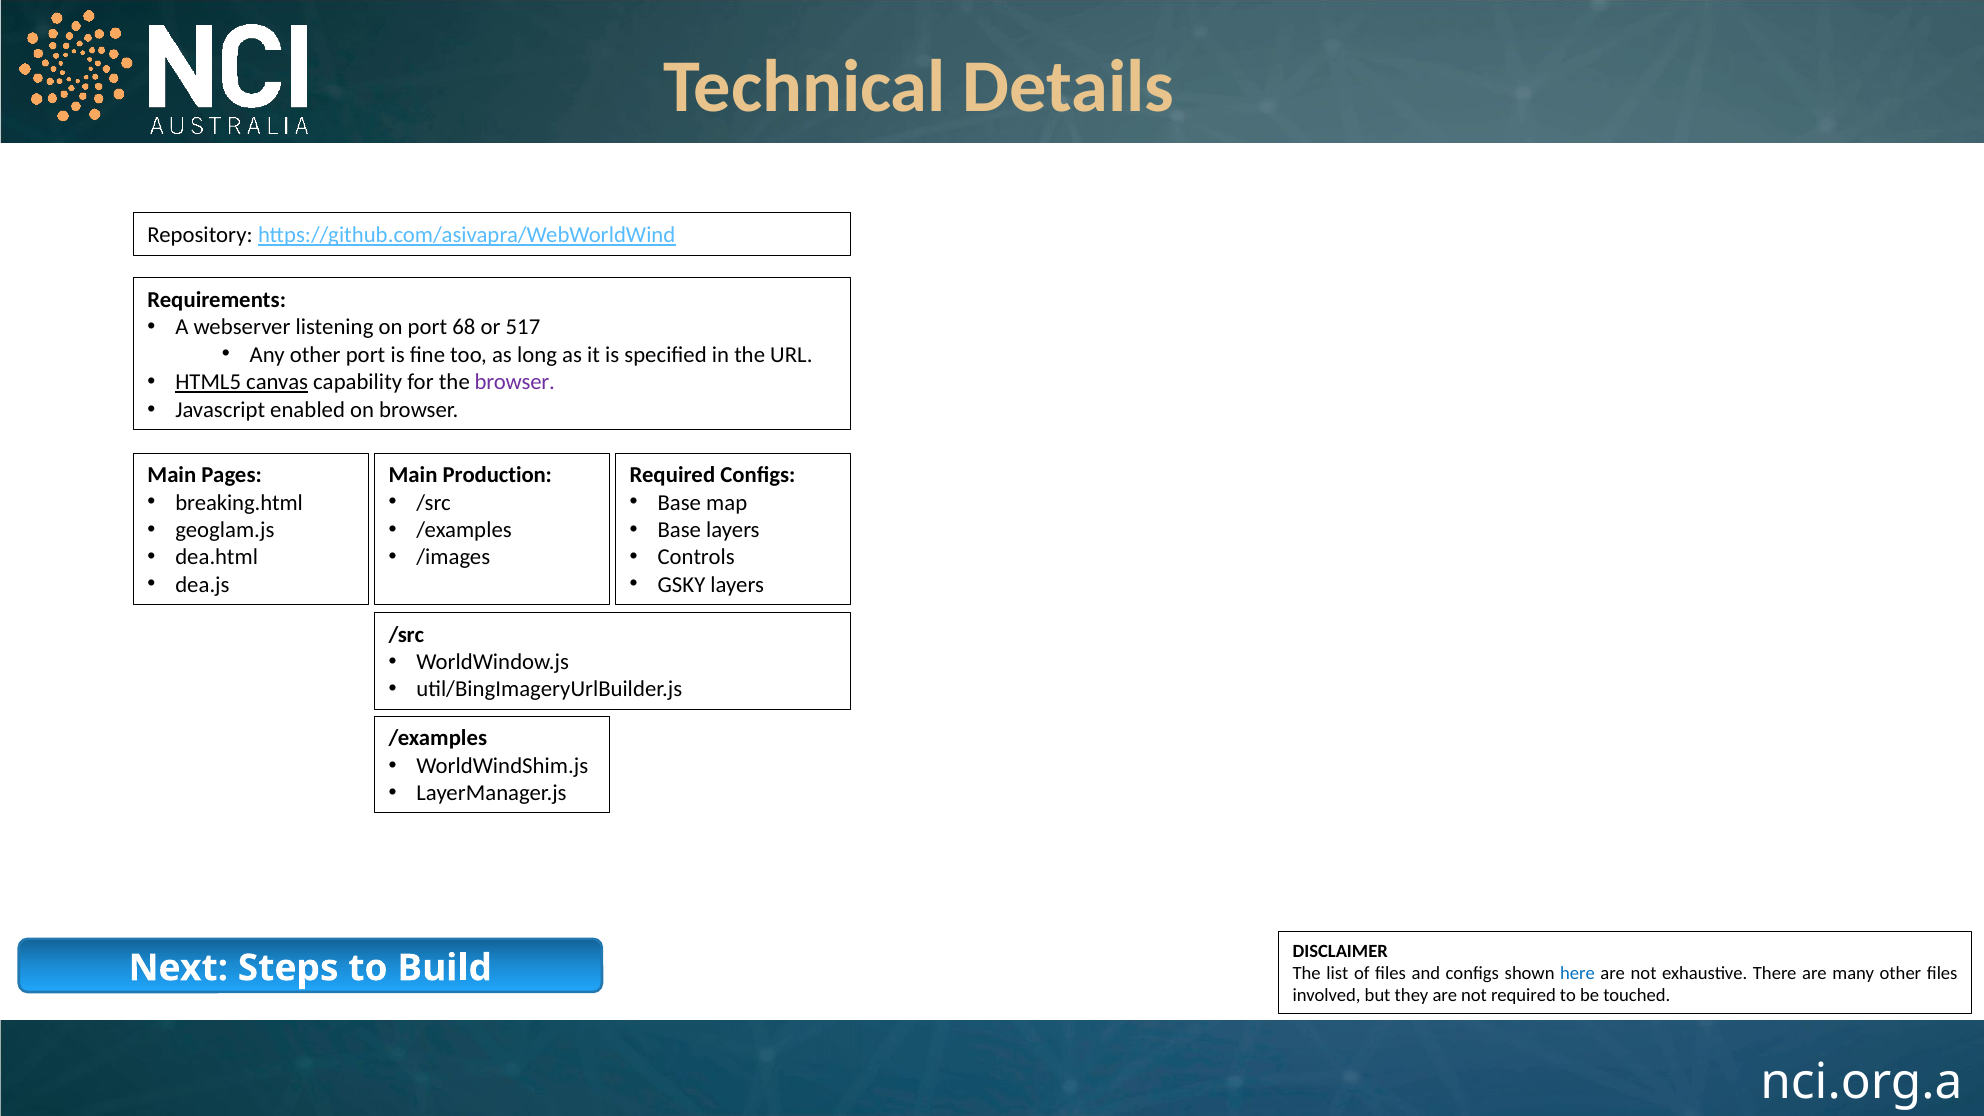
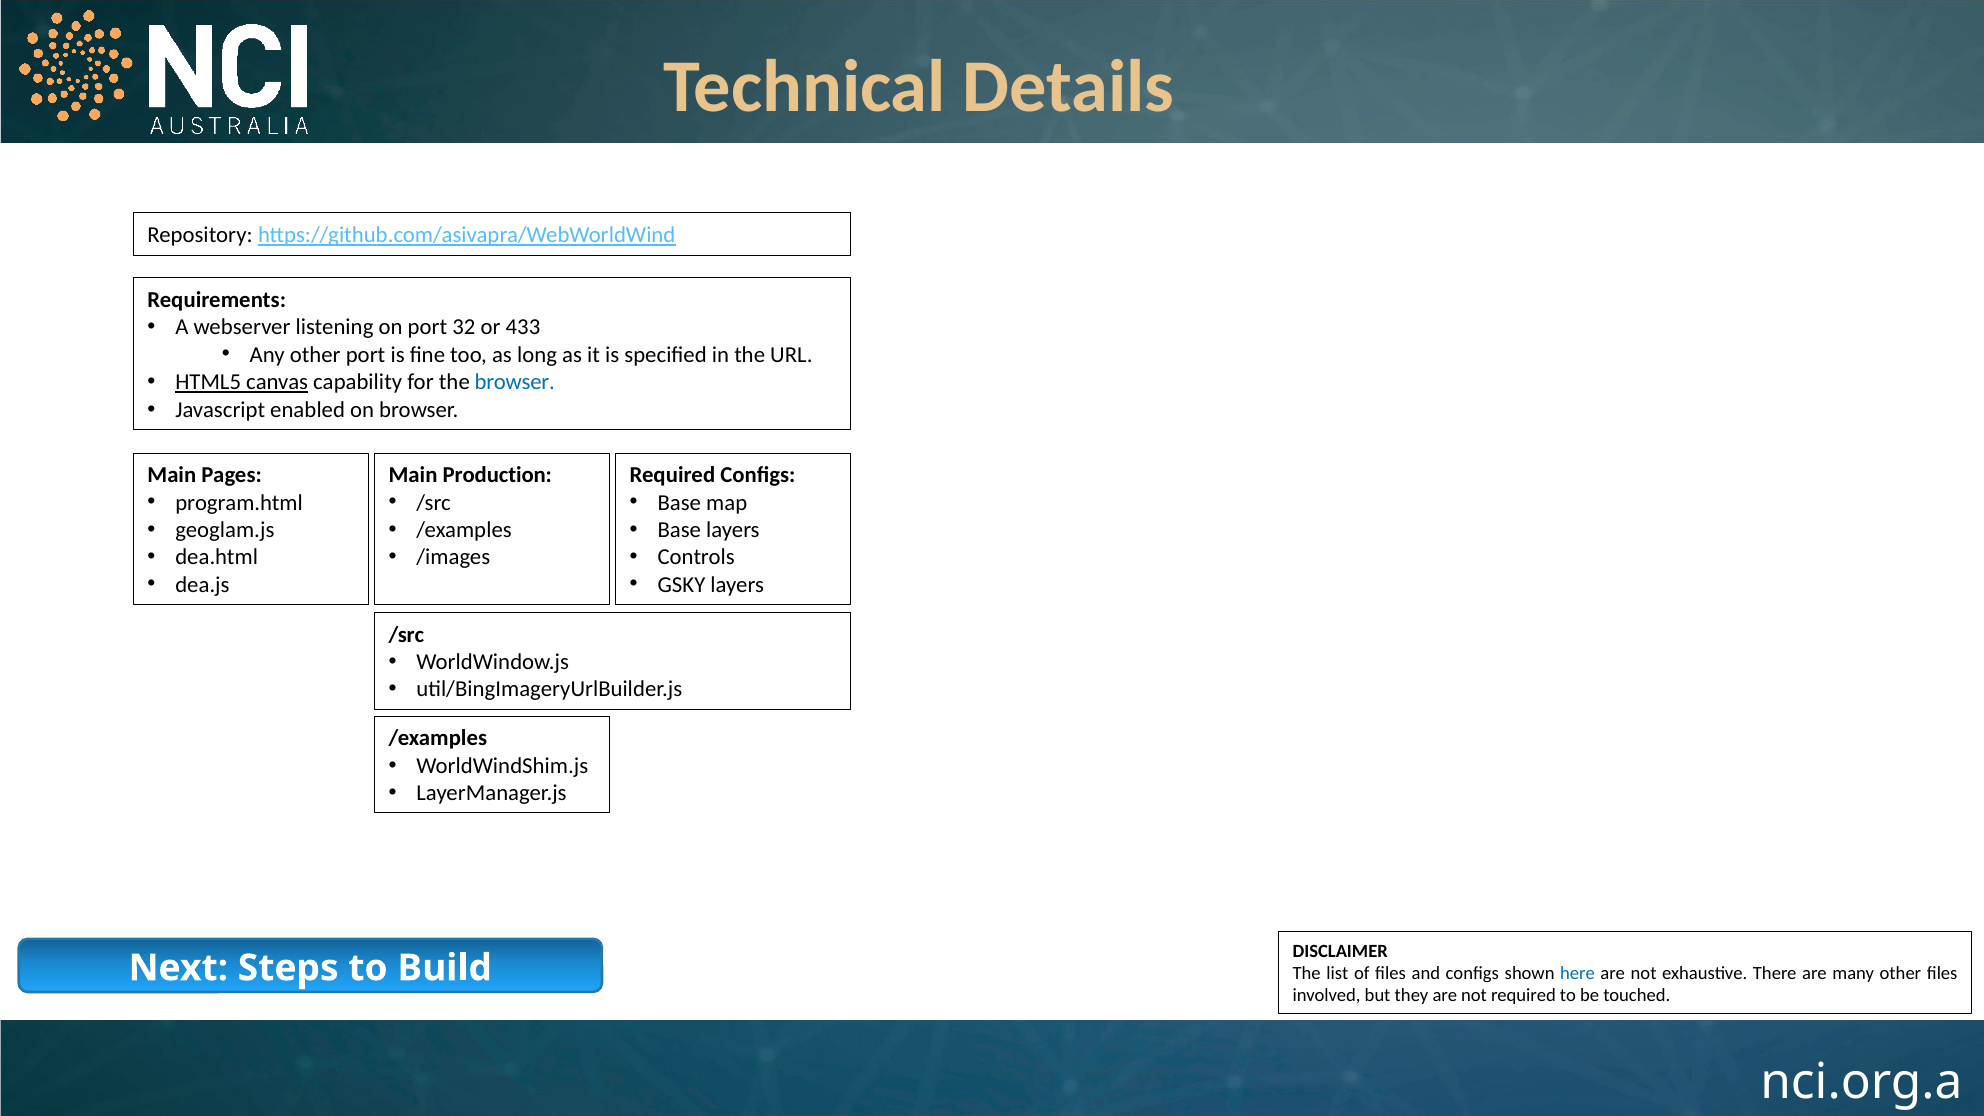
68: 68 -> 32 (464, 327)
517: 517 -> 433 (523, 327)
browser colour: purple -> blue (515, 382)
breaking.html: breaking.html -> program.html (239, 503)
